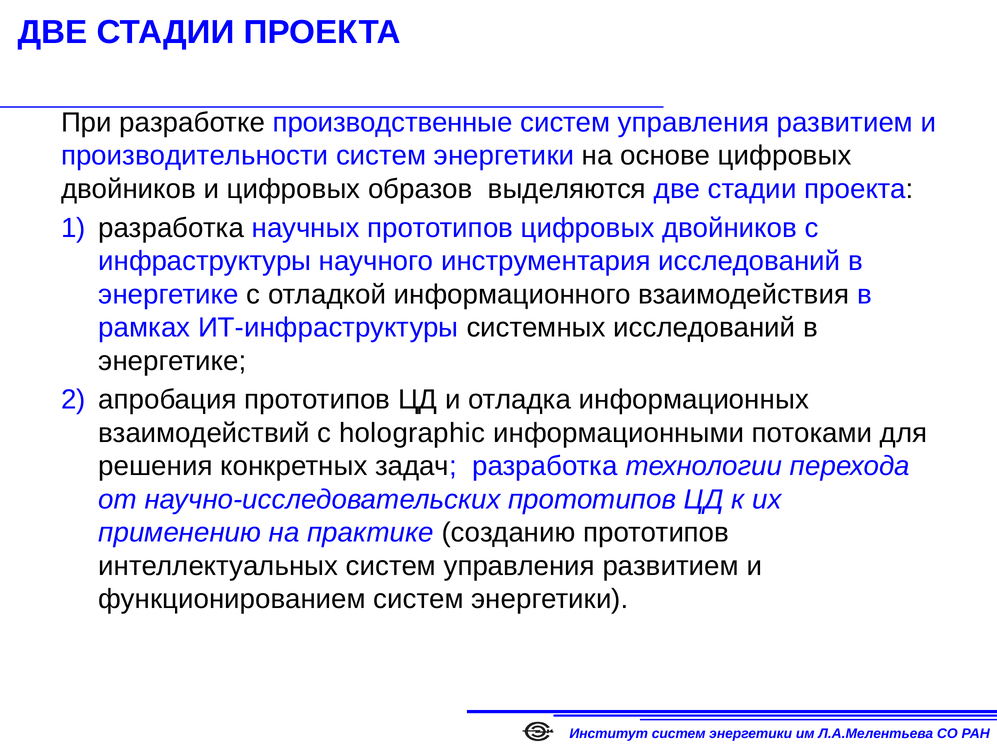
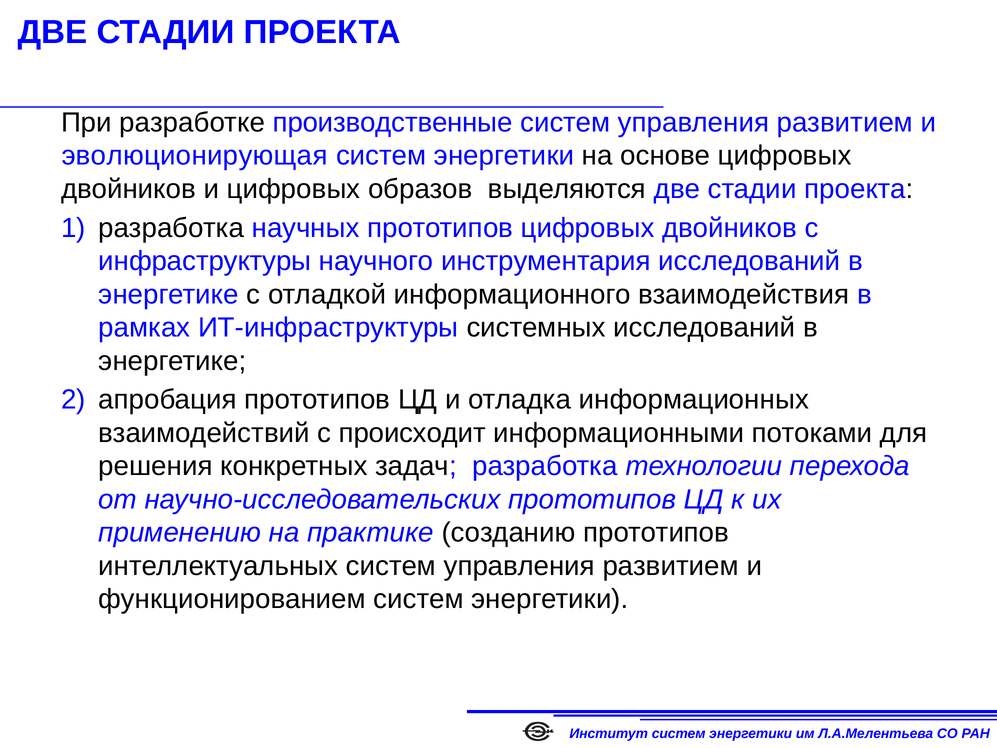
производительности: производительности -> эволюционирующая (195, 156)
holographic: holographic -> происходит (412, 433)
